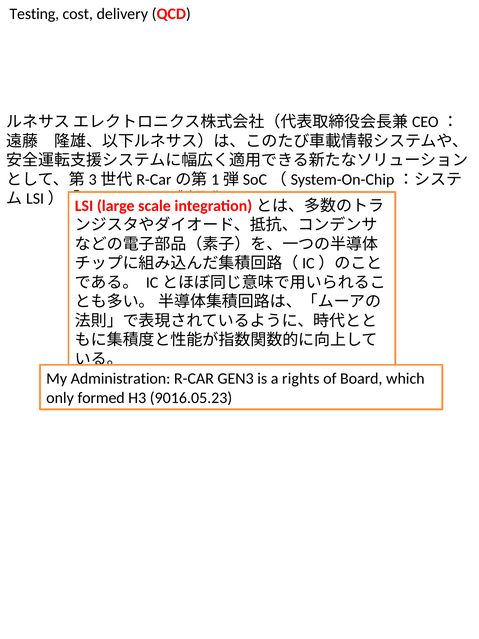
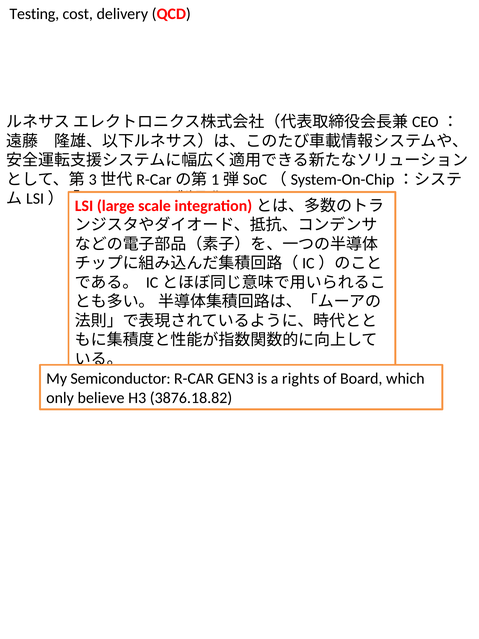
Administration: Administration -> Semiconductor (121, 378)
formed: formed -> believe (101, 398)
9016.05.23: 9016.05.23 -> 3876.18.82 (191, 398)
